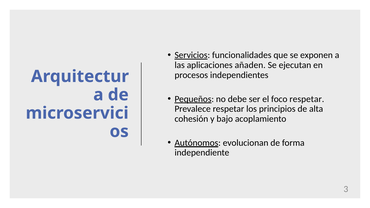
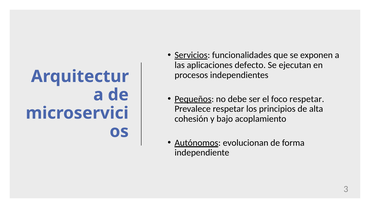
añaden: añaden -> defecto (250, 65)
